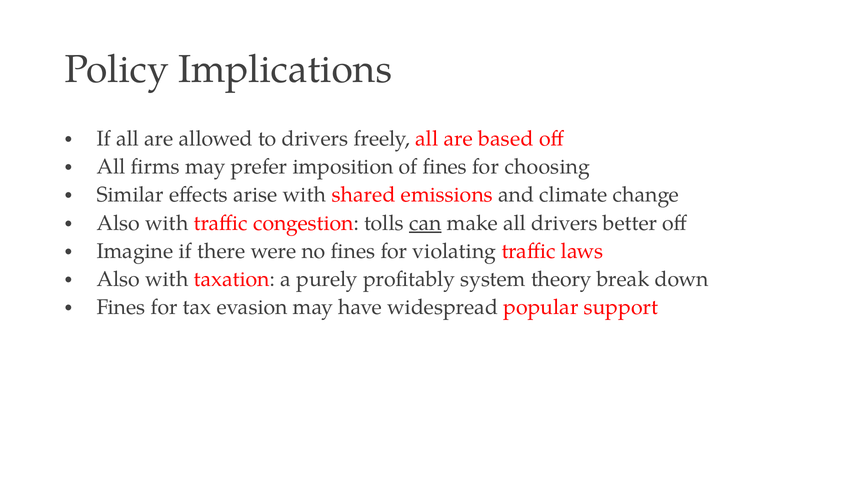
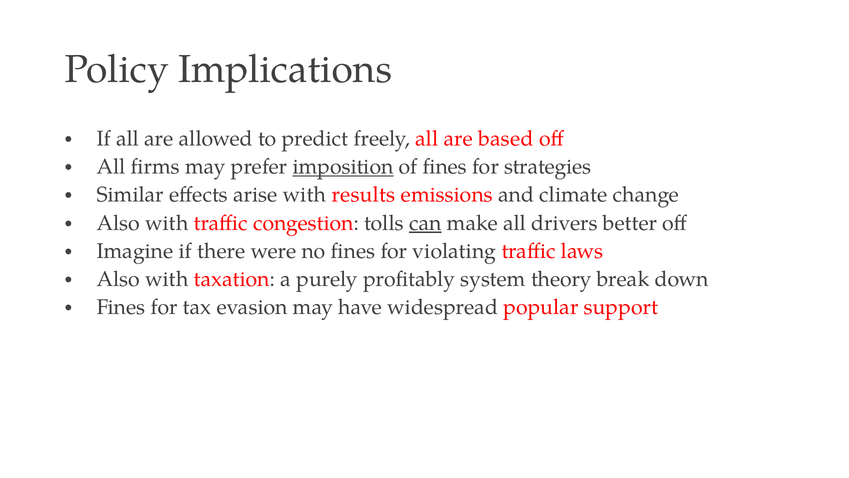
to drivers: drivers -> predict (315, 139)
imposition underline: none -> present (343, 167)
choosing: choosing -> strategies (548, 167)
shared: shared -> results (363, 195)
